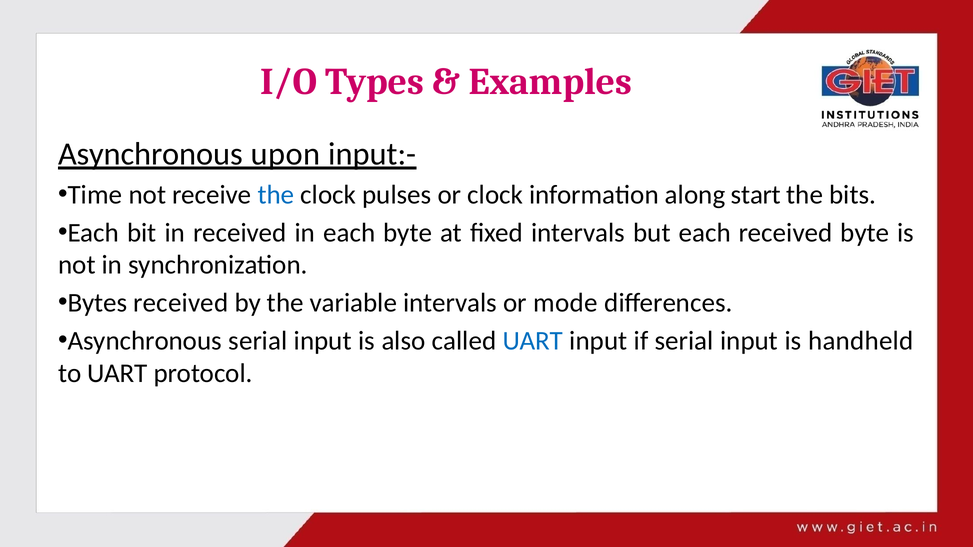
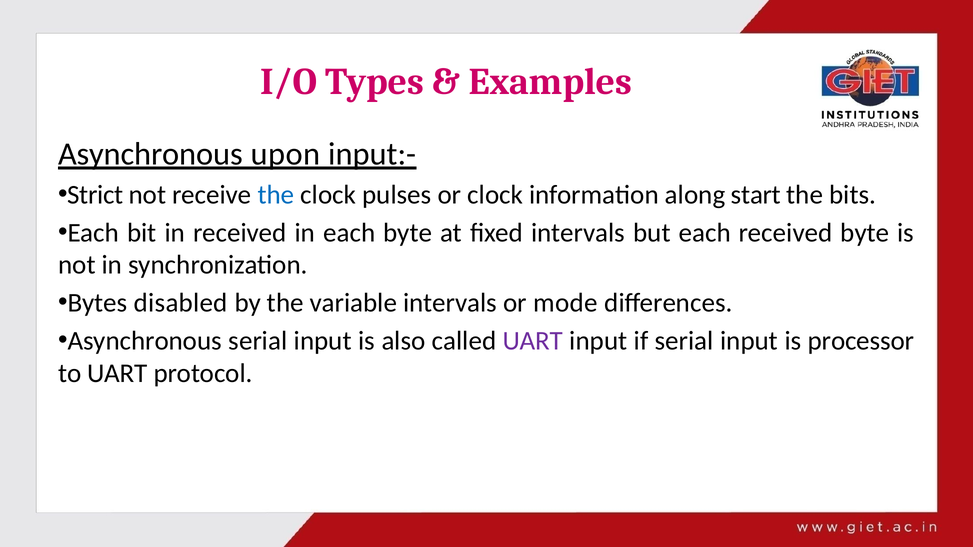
Time: Time -> Strict (95, 195)
Bytes received: received -> disabled (181, 303)
UART colour: blue -> purple (533, 341)
handheld: handheld -> processor (861, 341)
